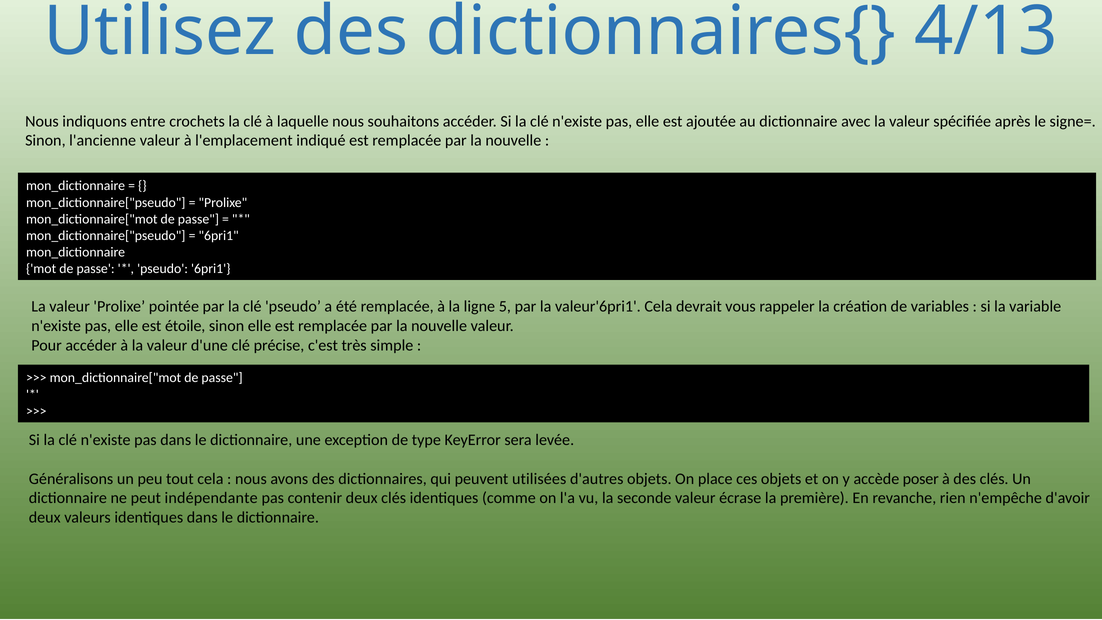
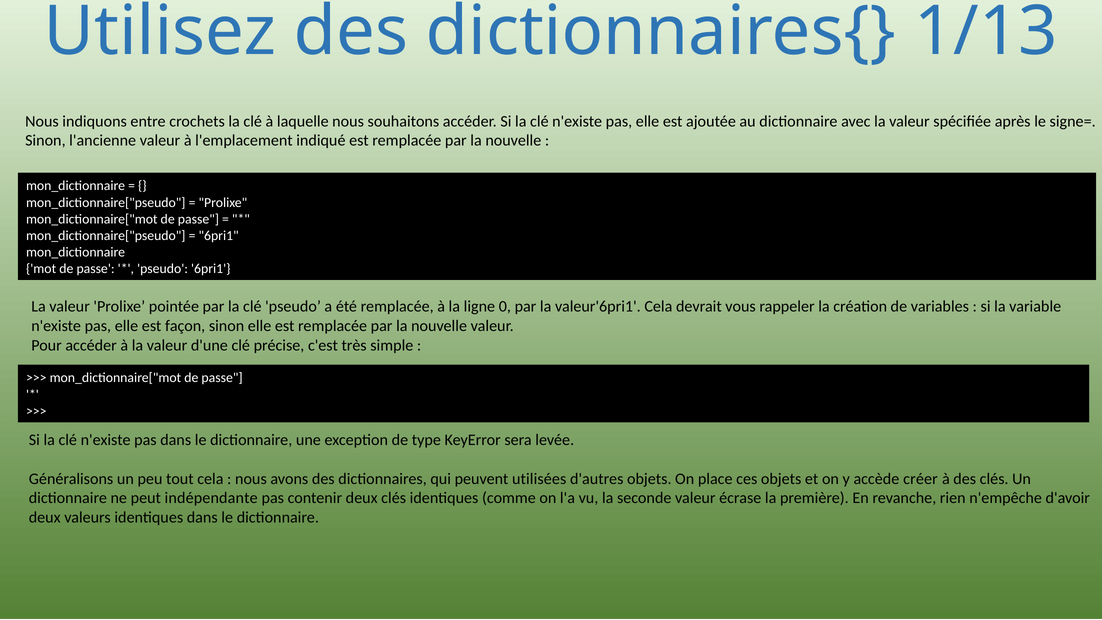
4/13: 4/13 -> 1/13 (986, 32)
5: 5 -> 0 (505, 307)
étoile: étoile -> façon (185, 326)
poser: poser -> créer (921, 479)
